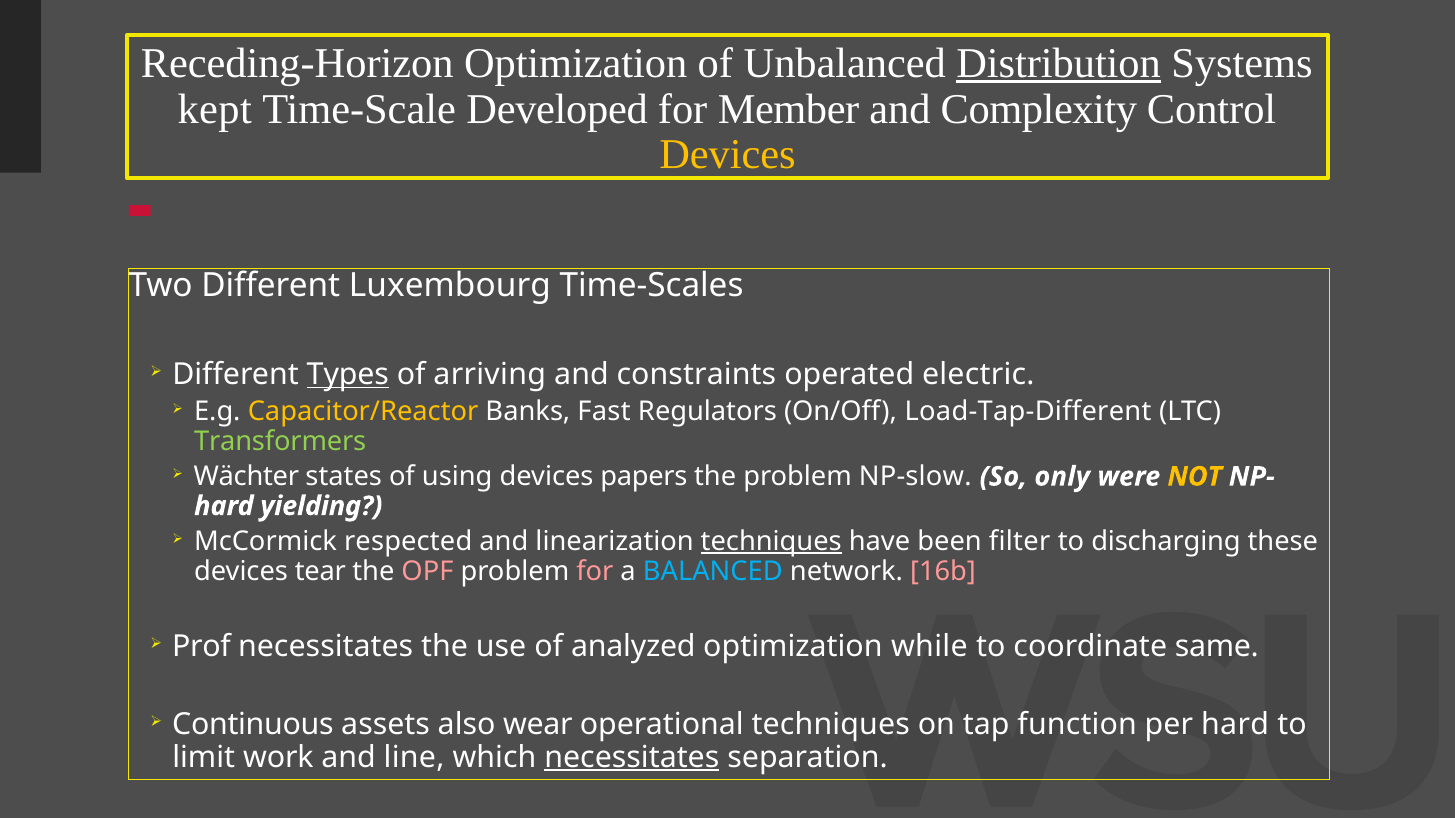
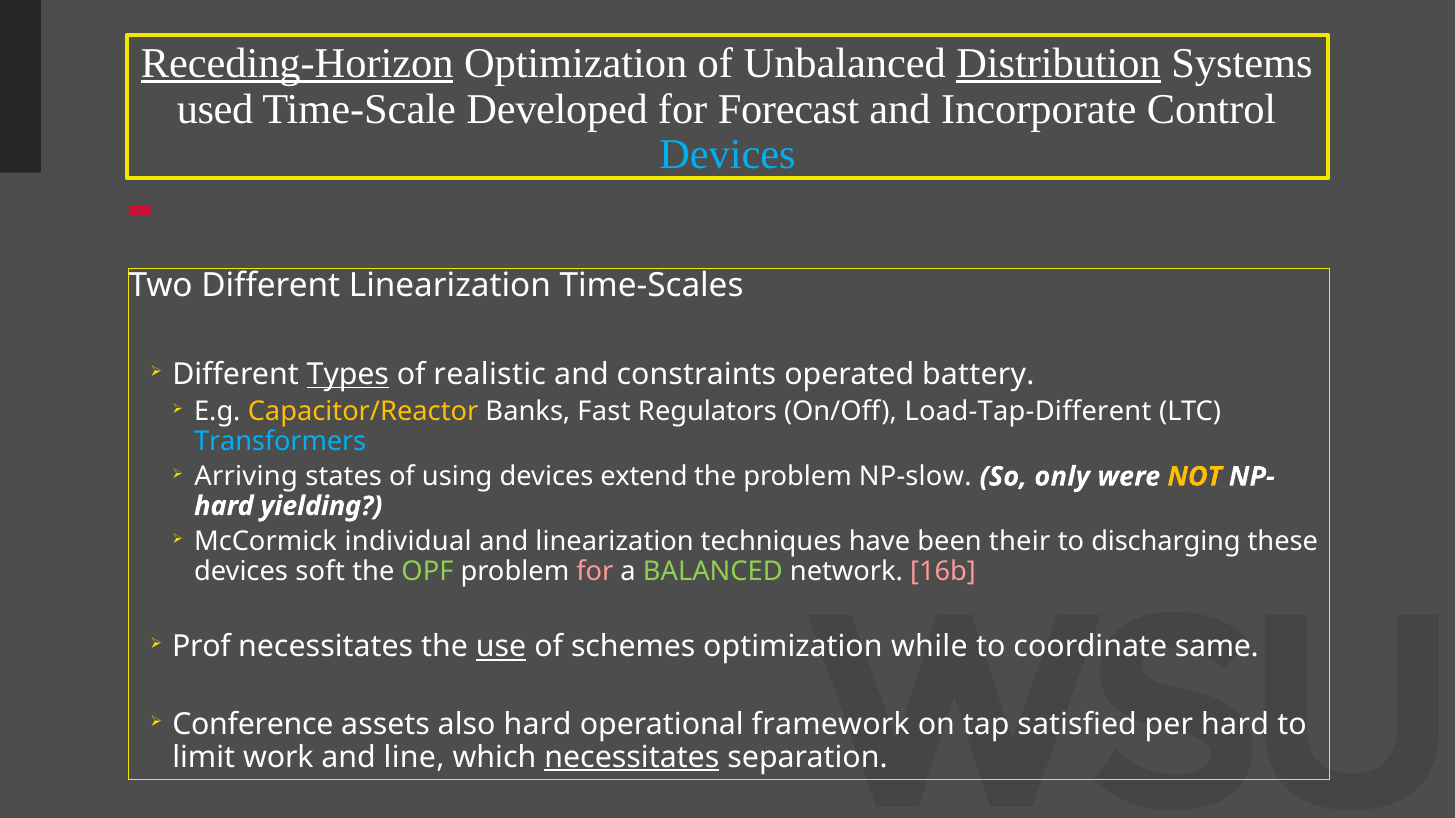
Receding-Horizon underline: none -> present (297, 63)
kept: kept -> used (215, 109)
Member: Member -> Forecast (788, 109)
Complexity: Complexity -> Incorporate (1039, 109)
Devices colour: yellow -> light blue (727, 155)
Different Luxembourg: Luxembourg -> Linearization (450, 286)
arriving: arriving -> realistic (490, 375)
electric: electric -> battery (978, 375)
Transformers colour: light green -> light blue (280, 441)
Wächter: Wächter -> Arriving (246, 477)
papers: papers -> extend (644, 477)
respected: respected -> individual (408, 542)
techniques underline: present -> none (771, 542)
filter: filter -> their (1020, 542)
tear: tear -> soft (320, 571)
OPF colour: pink -> light green (427, 571)
BALANCED colour: light blue -> light green (713, 571)
use underline: none -> present (501, 647)
analyzed: analyzed -> schemes (633, 647)
Continuous: Continuous -> Conference (253, 725)
also wear: wear -> hard (538, 725)
operational techniques: techniques -> framework (831, 725)
function: function -> satisfied (1077, 725)
